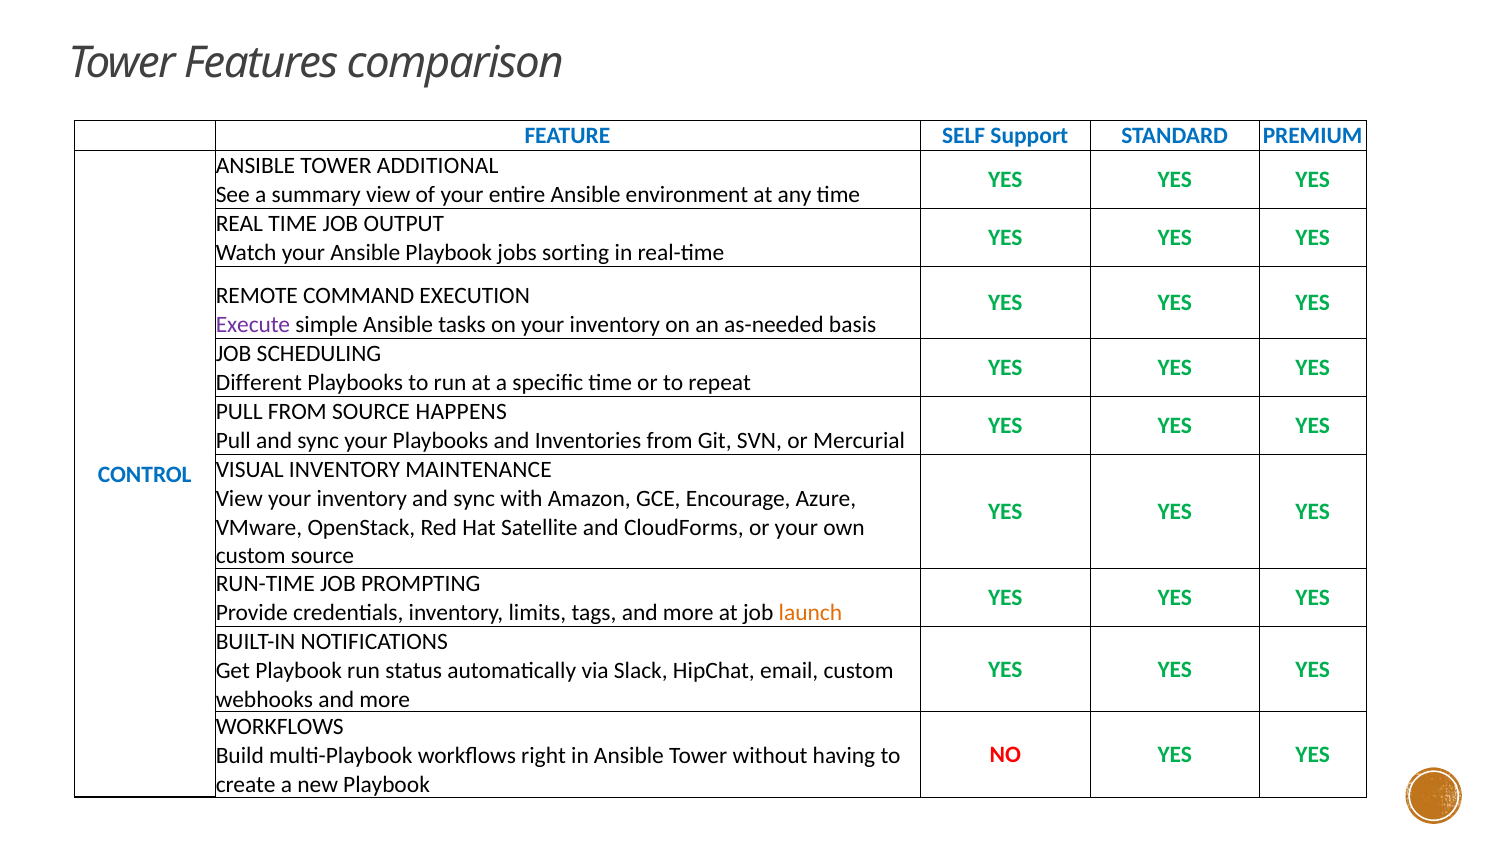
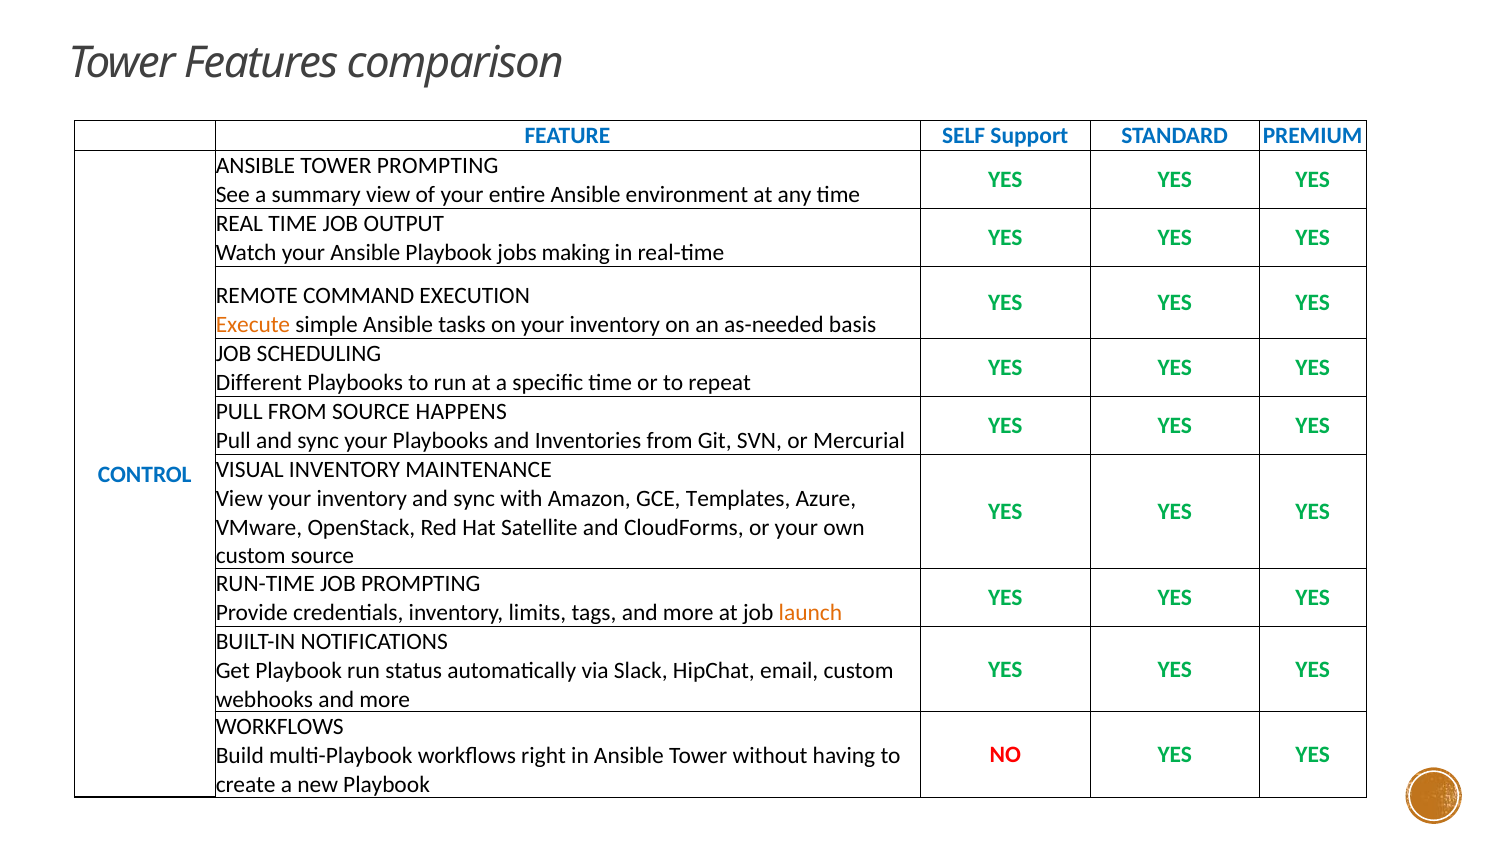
TOWER ADDITIONAL: ADDITIONAL -> PROMPTING (438, 166)
sorting: sorting -> making (576, 253)
Execute colour: purple -> orange (253, 325)
Encourage: Encourage -> Templates (738, 499)
